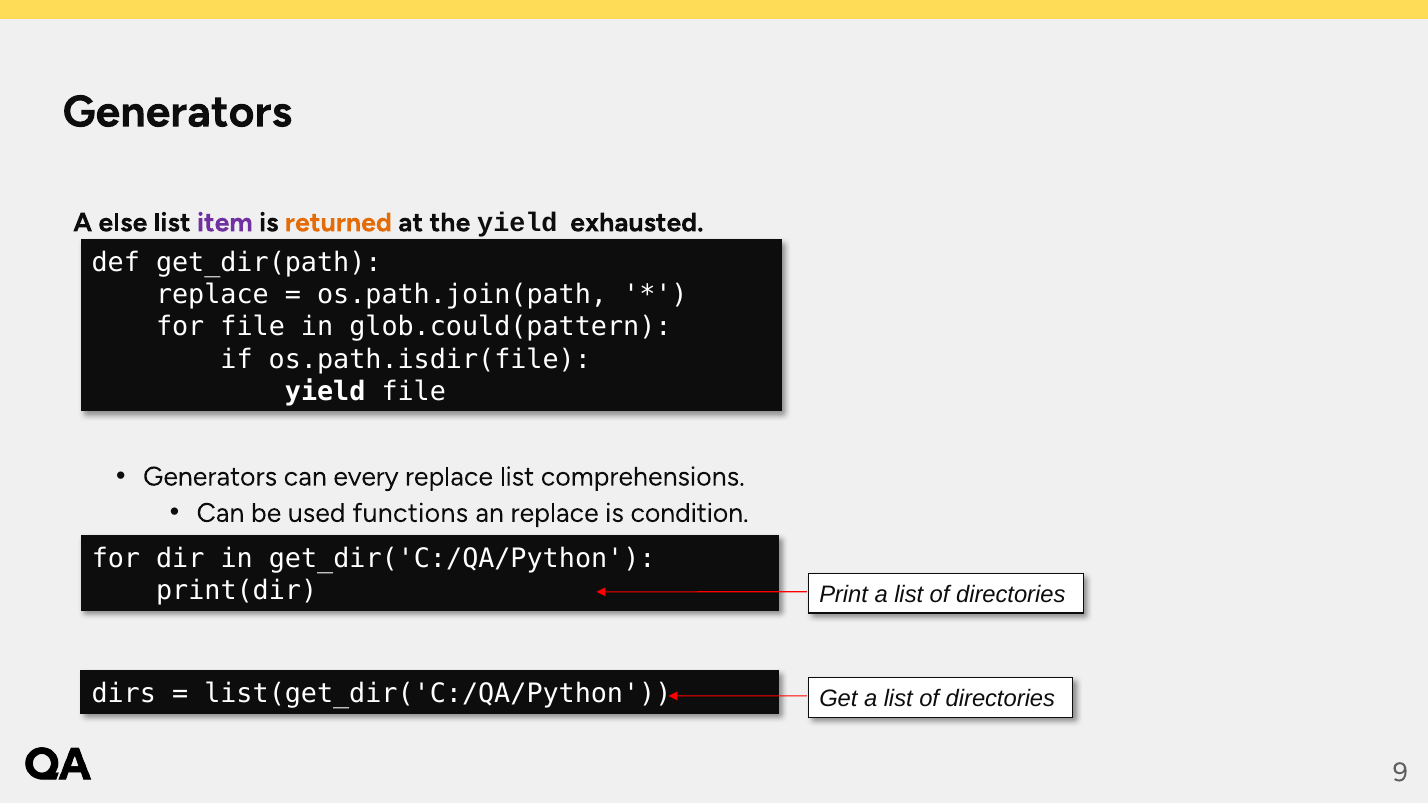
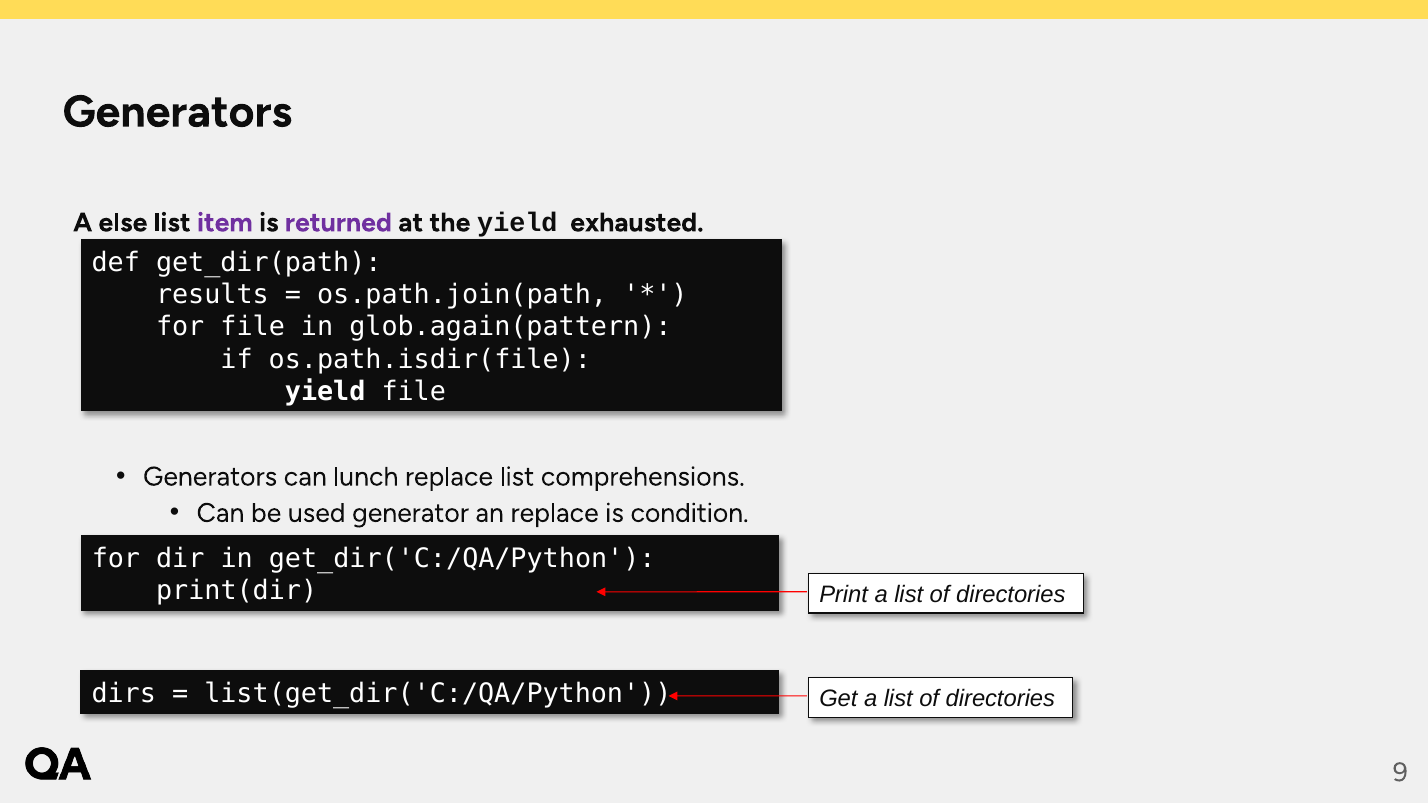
returned colour: orange -> purple (338, 223)
replace: replace -> results (212, 295)
glob.could(pattern: glob.could(pattern -> glob.again(pattern (510, 327)
every: every -> lunch (366, 477)
functions: functions -> generator (410, 513)
